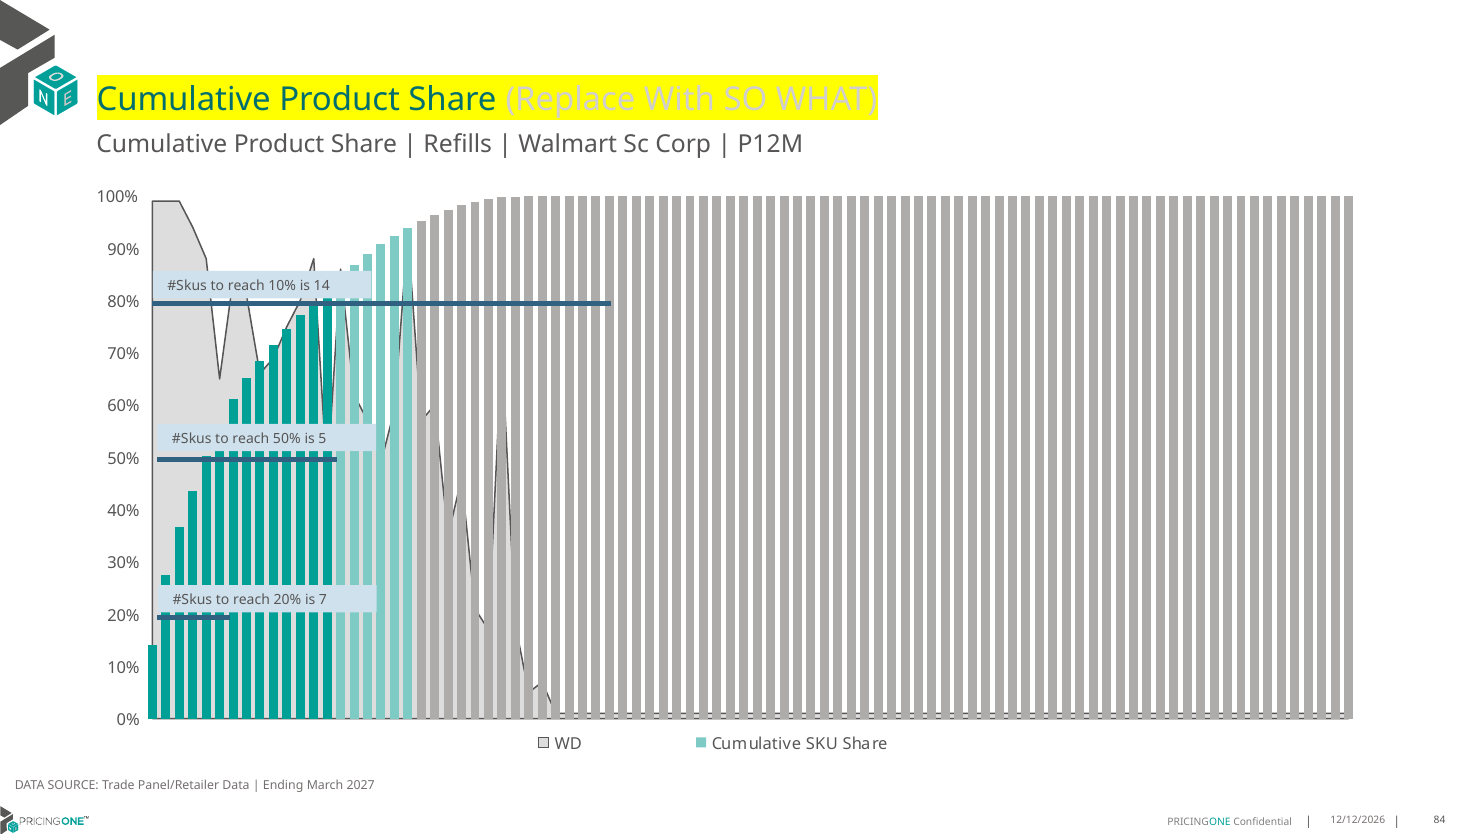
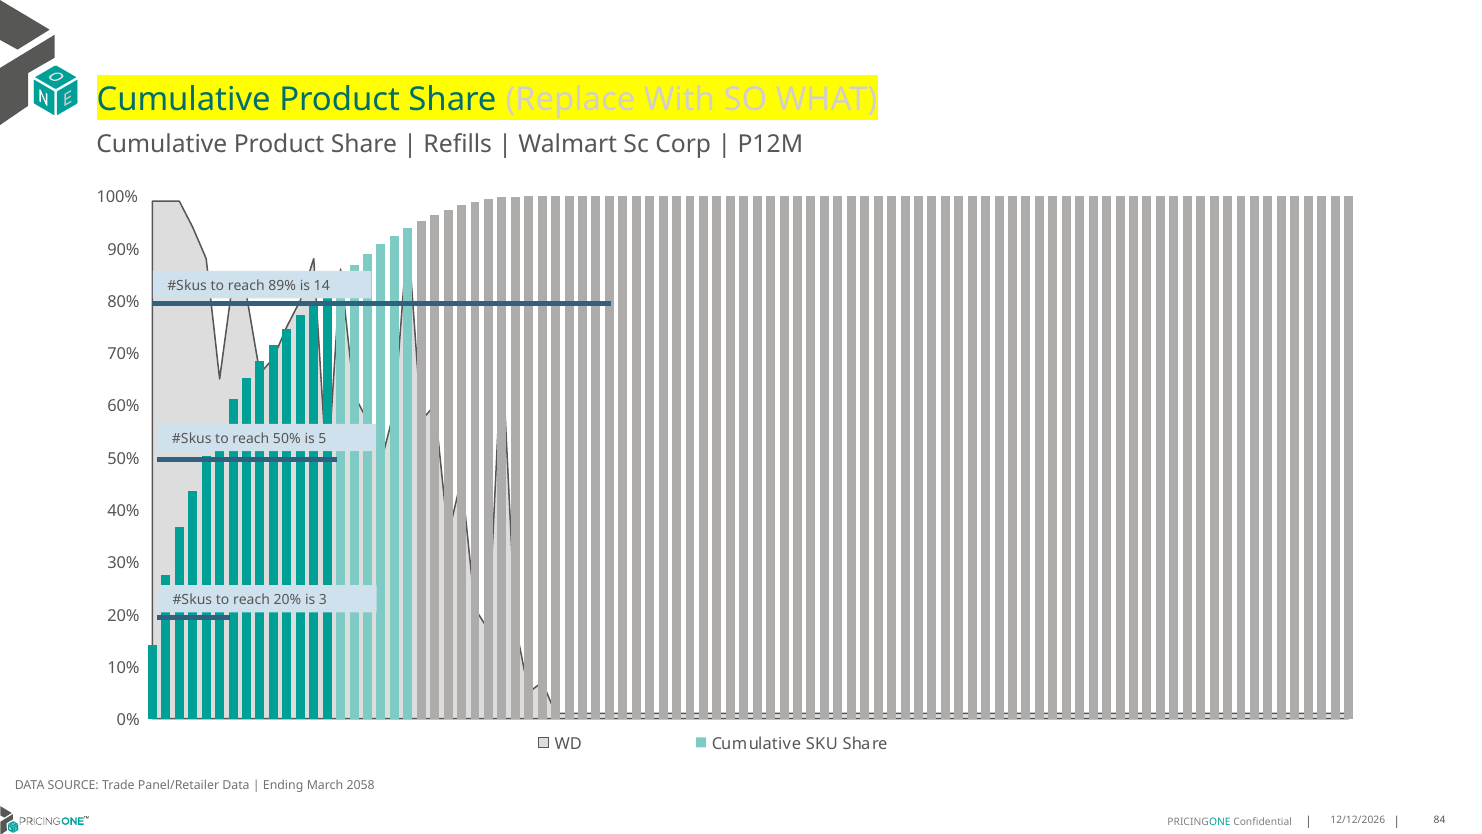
reach 10%: 10% -> 89% (282, 285)
7: 7 -> 3 (323, 599)
2027: 2027 -> 2058 (361, 785)
